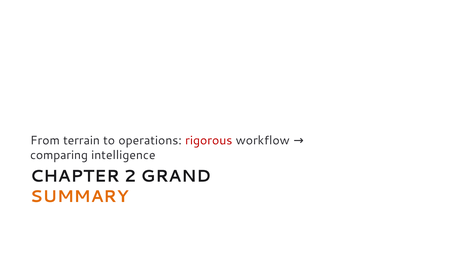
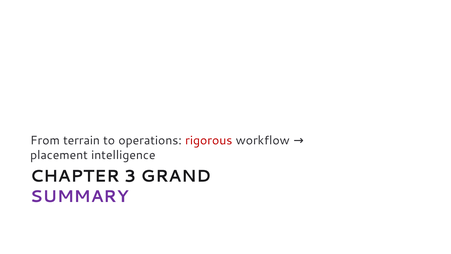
comparing: comparing -> placement (59, 155)
2: 2 -> 3 (130, 176)
SUMMARY colour: orange -> purple (79, 196)
